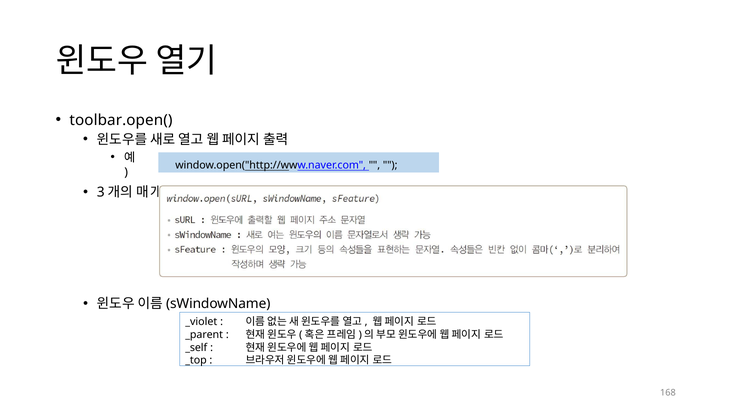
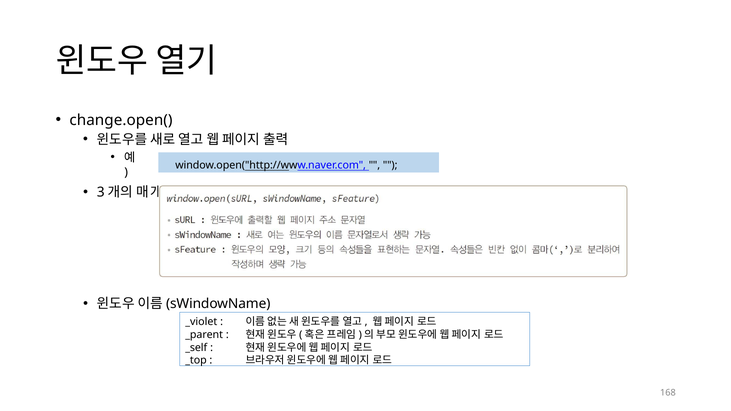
toolbar.open(: toolbar.open( -> change.open( (121, 120)
